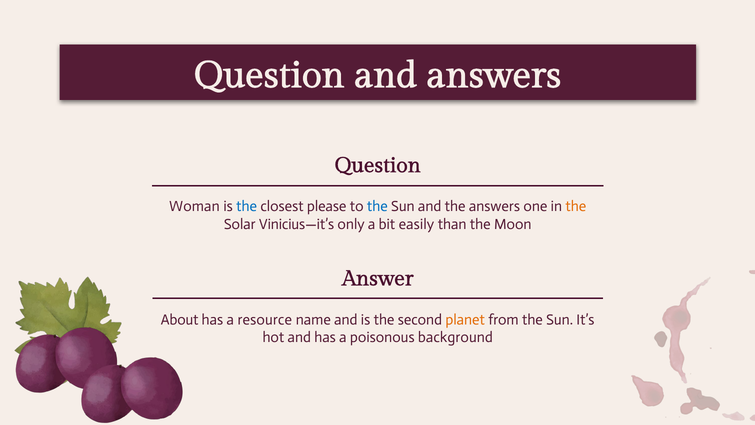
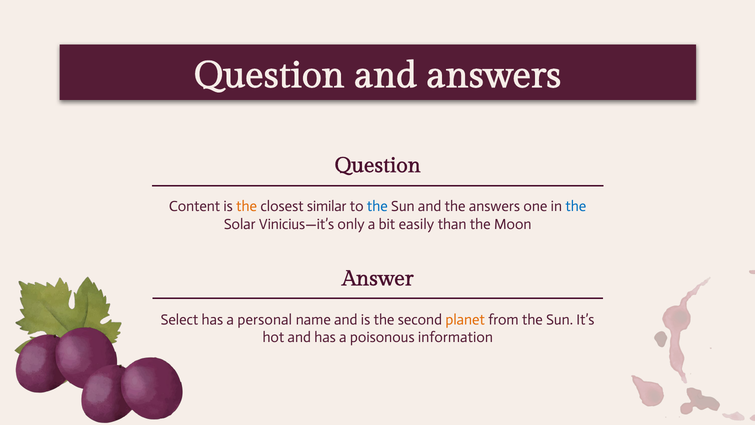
Woman: Woman -> Content (195, 206)
the colour: blue -> orange (247, 206)
please: please -> similar (327, 206)
the colour: orange -> blue (576, 206)
About: About -> Select (180, 320)
resource: resource -> personal (265, 320)
background: background -> information (455, 337)
